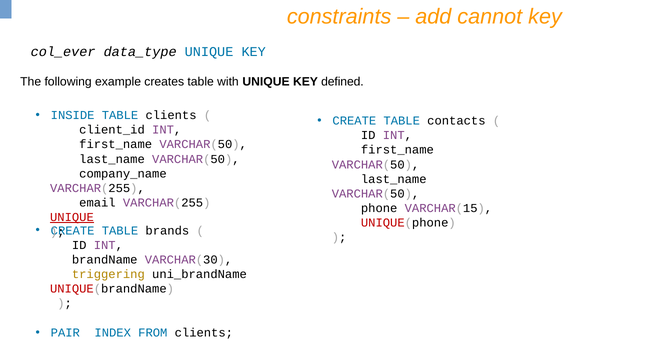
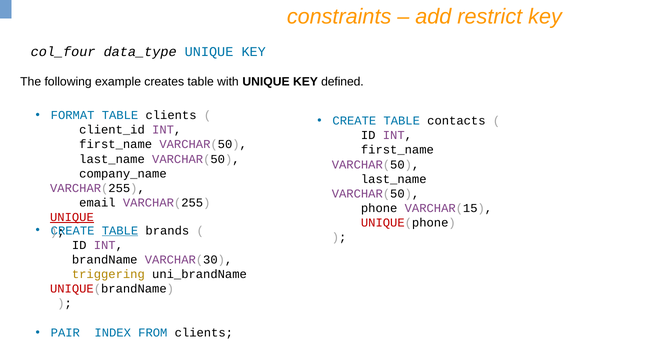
cannot: cannot -> restrict (490, 17)
col_ever: col_ever -> col_four (63, 52)
INSIDE: INSIDE -> FORMAT (73, 116)
TABLE underline: none -> present (120, 231)
